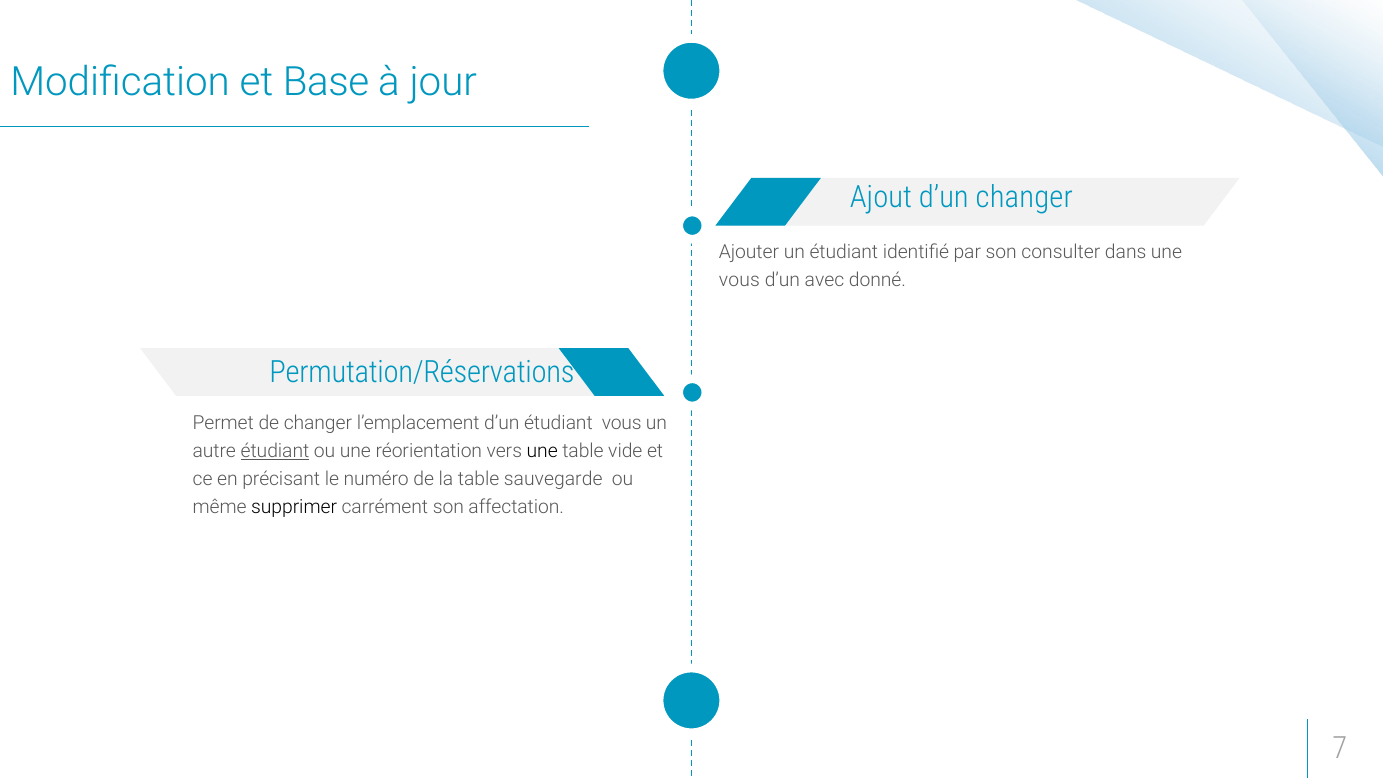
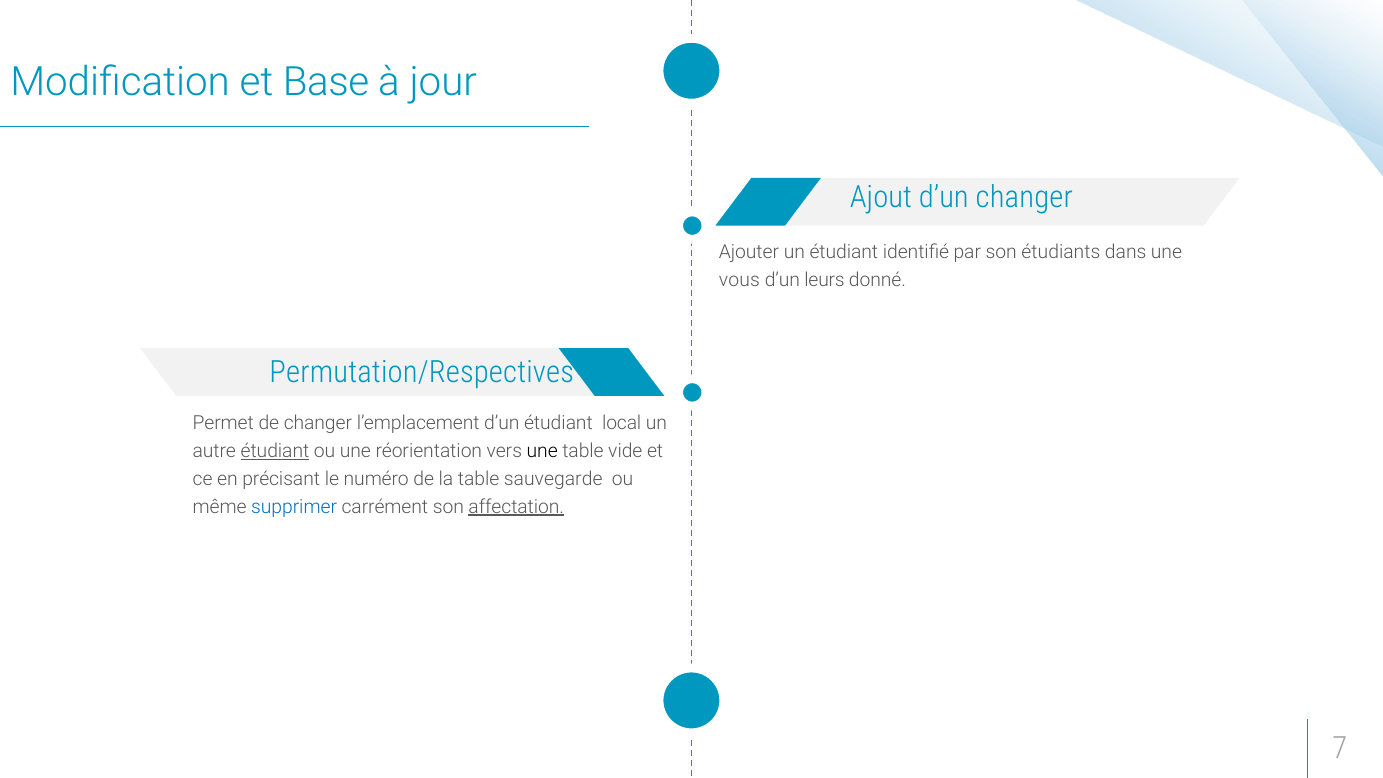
consulter: consulter -> étudiants (1061, 252)
avec: avec -> leurs (825, 280)
Permutation/Réservations: Permutation/Réservations -> Permutation/Respectives (422, 373)
étudiant vous: vous -> local (622, 424)
supprimer colour: black -> blue (294, 507)
affectation underline: none -> present (516, 507)
